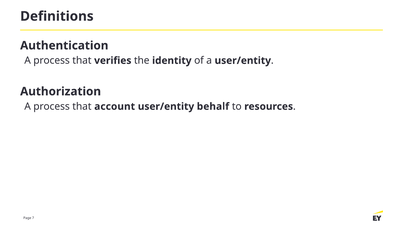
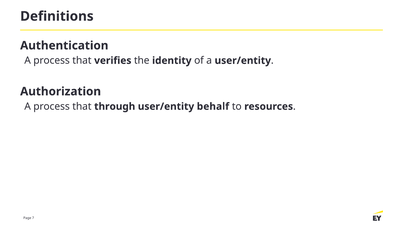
account: account -> through (115, 106)
